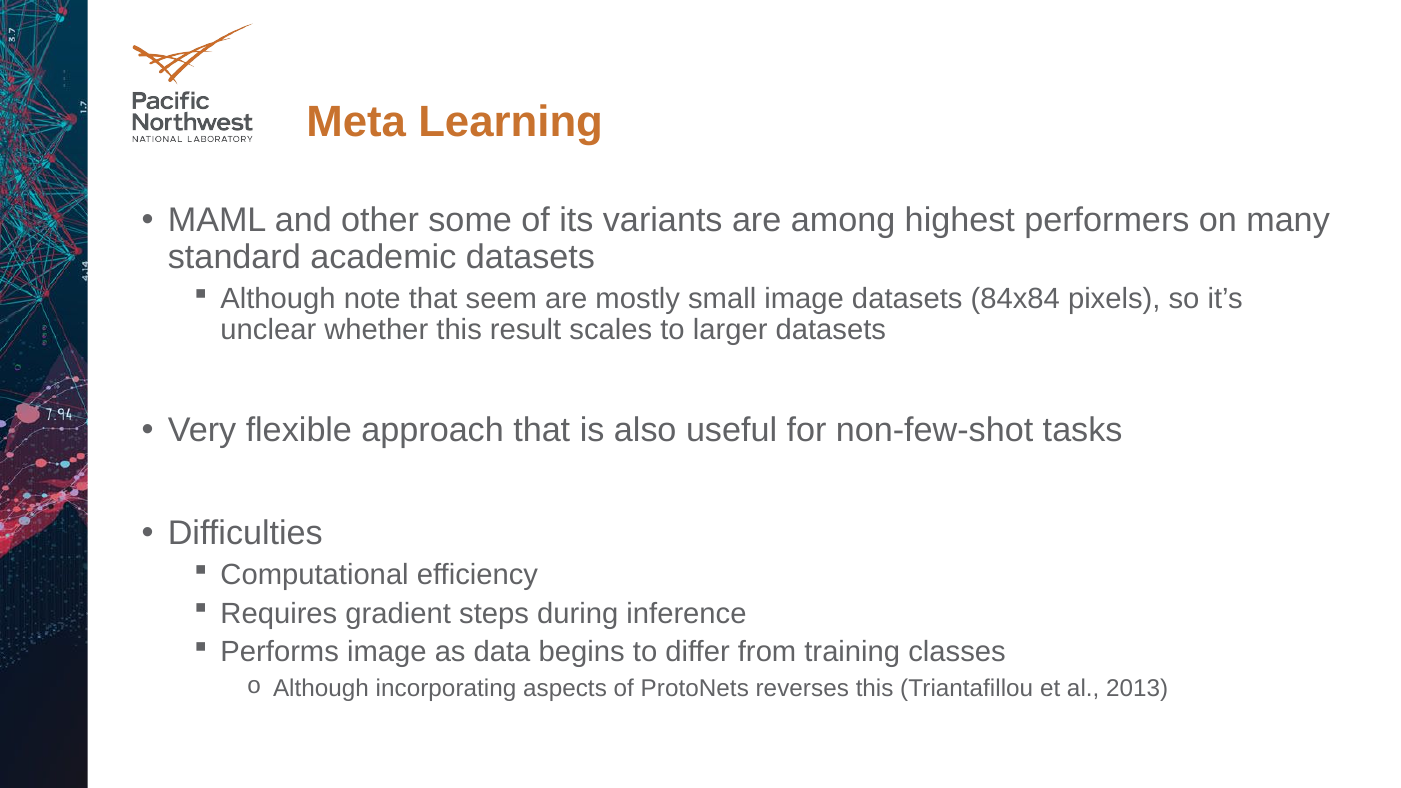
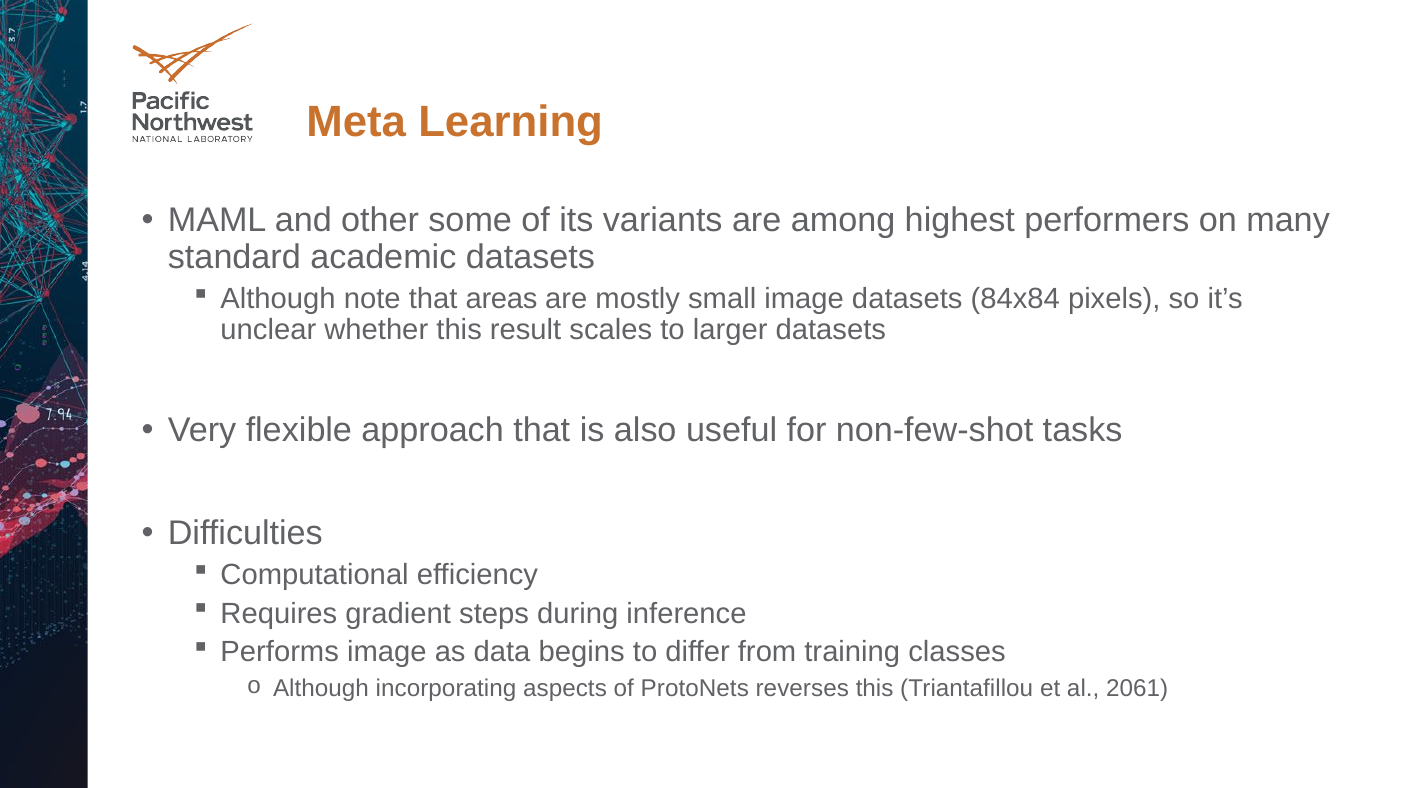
seem: seem -> areas (502, 299)
2013: 2013 -> 2061 (1137, 689)
